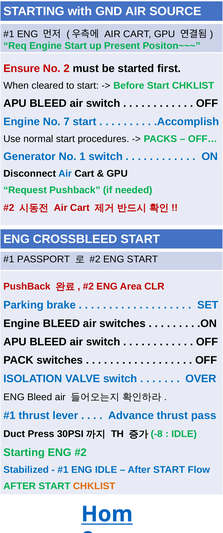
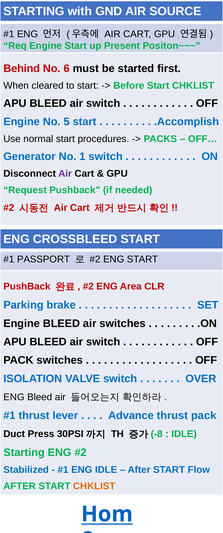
Ensure: Ensure -> Behind (22, 69)
2: 2 -> 6 (67, 69)
7: 7 -> 5 (67, 122)
Air colour: blue -> purple (65, 174)
thrust pass: pass -> pack (204, 416)
